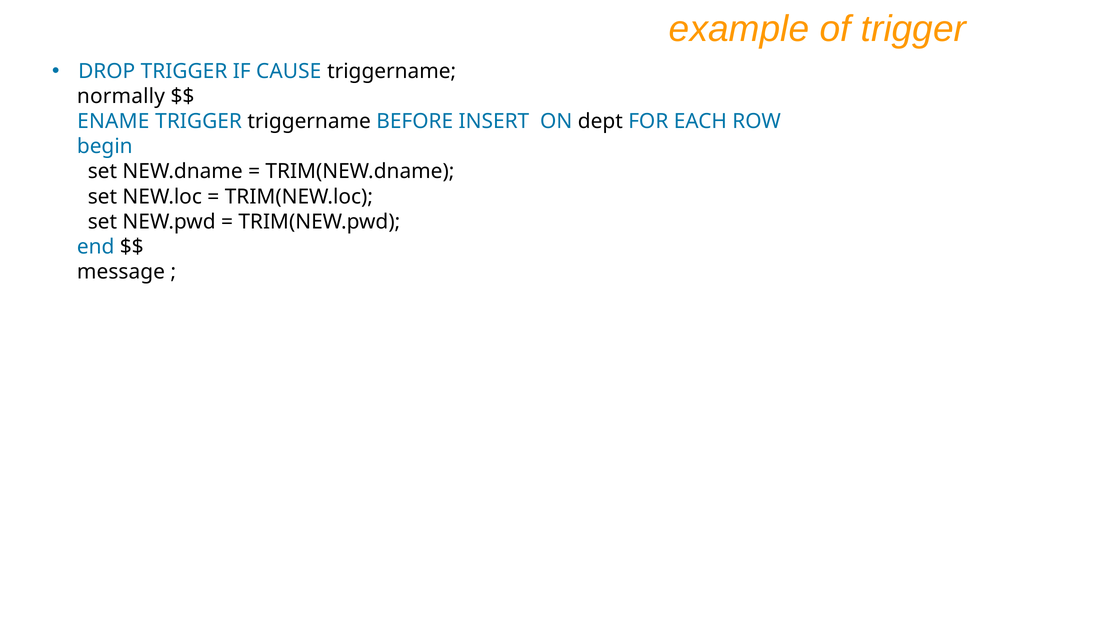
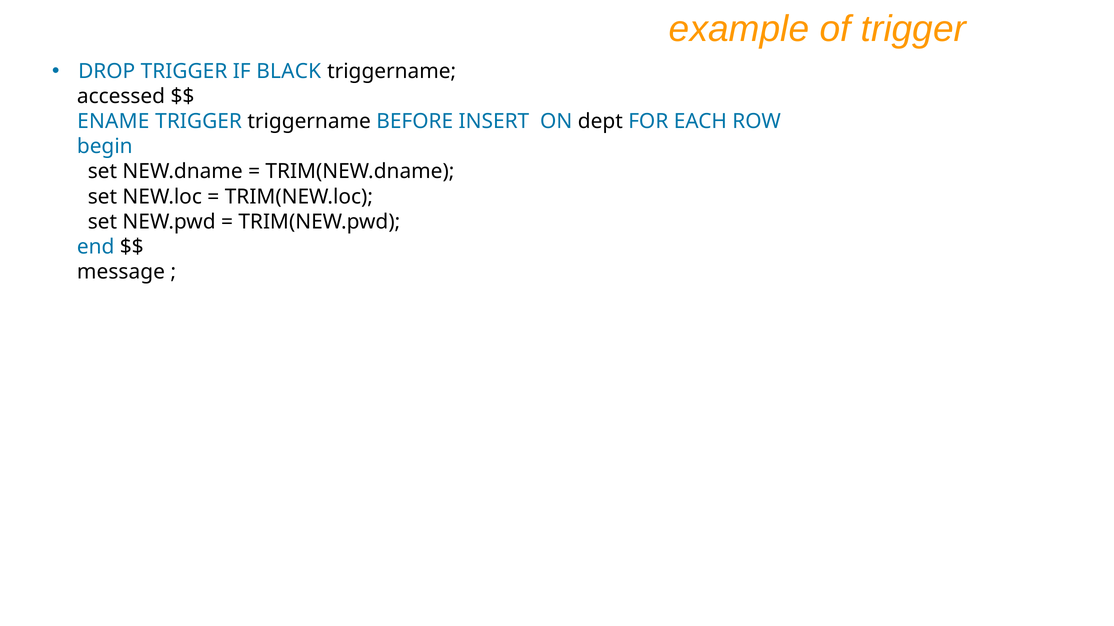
CAUSE: CAUSE -> BLACK (289, 71)
normally: normally -> accessed (121, 97)
